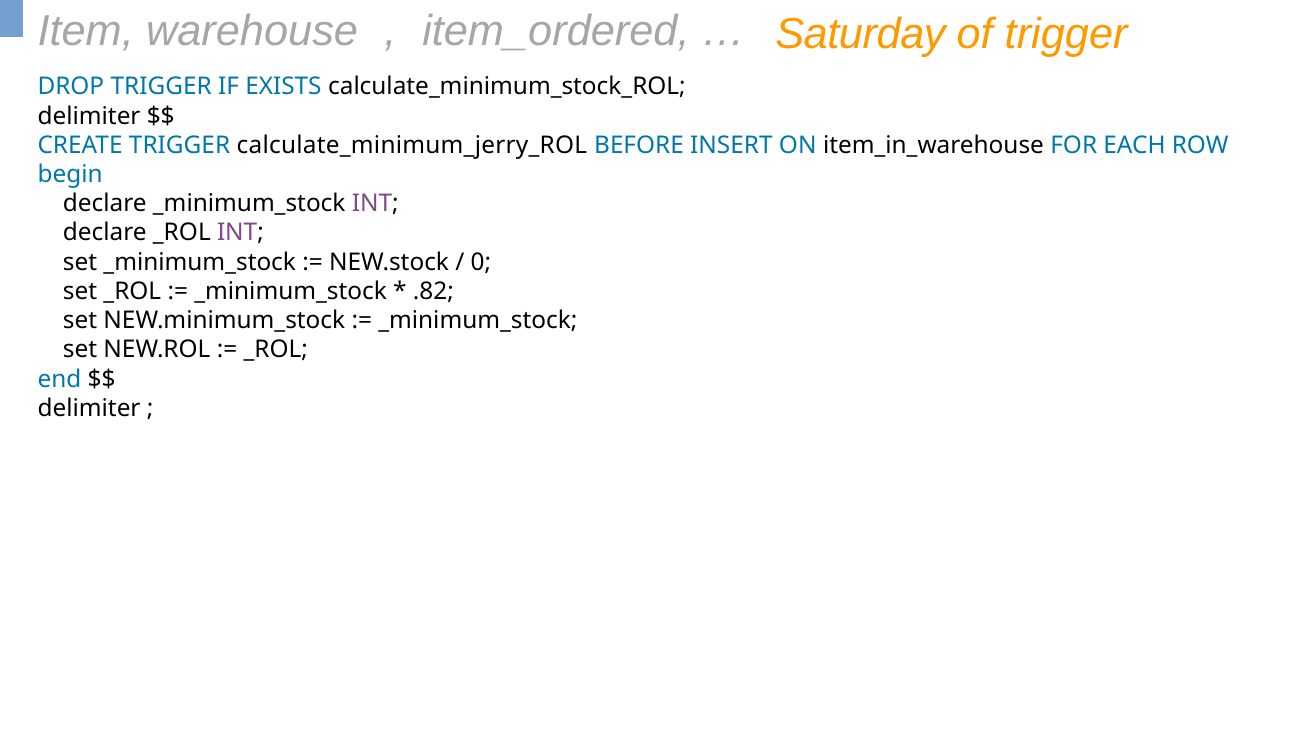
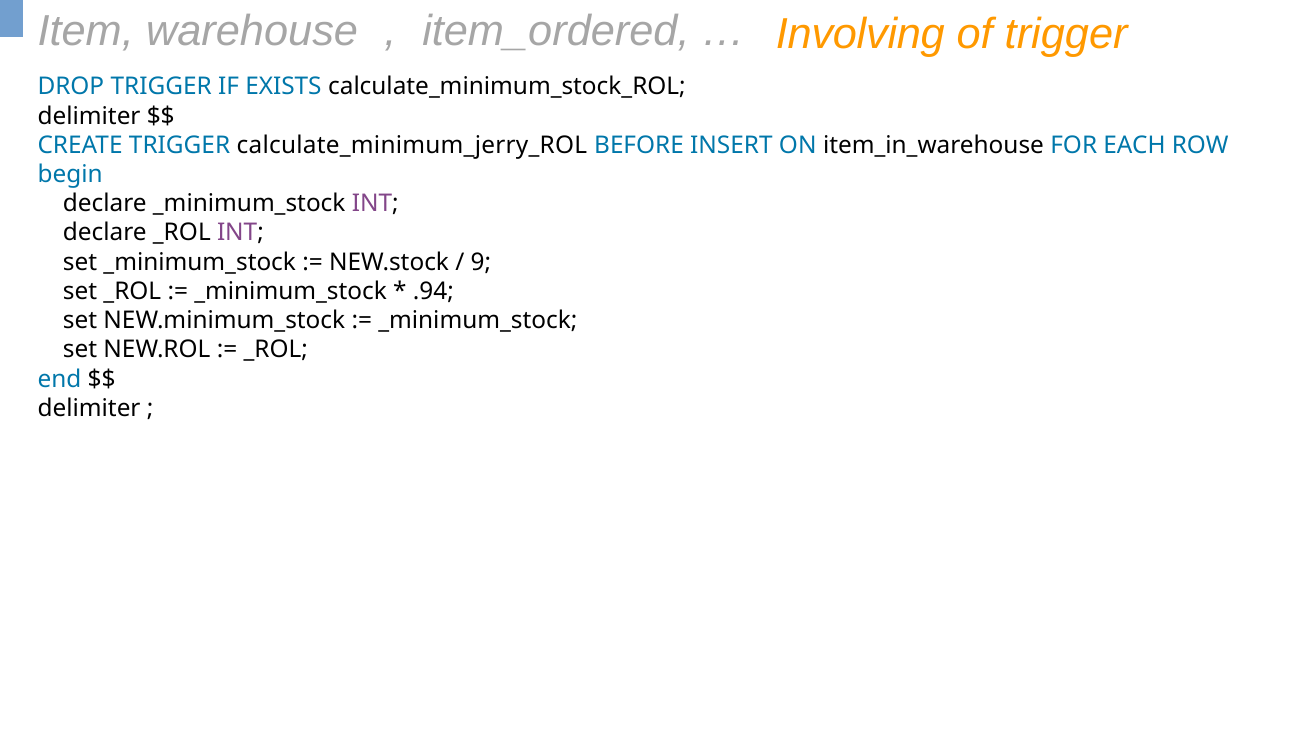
Saturday: Saturday -> Involving (860, 34)
0: 0 -> 9 (481, 262)
.82: .82 -> .94 (433, 292)
